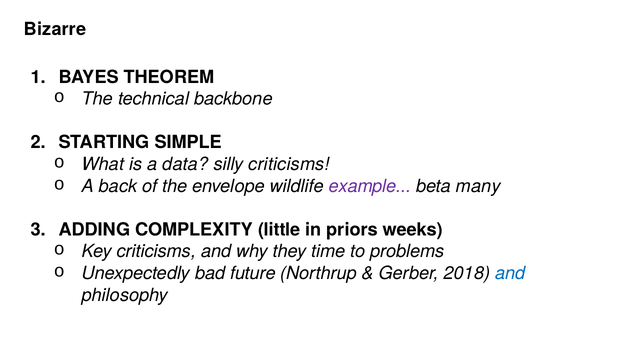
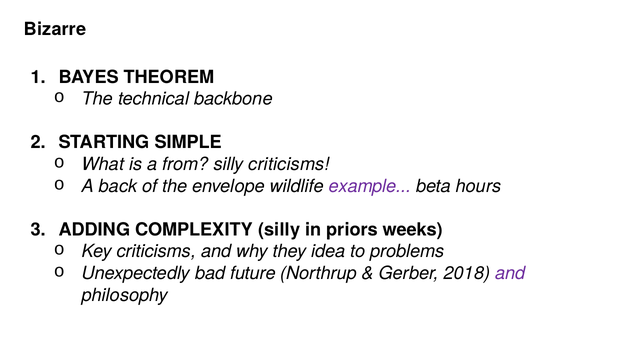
data: data -> from (185, 164)
many: many -> hours (478, 186)
COMPLEXITY little: little -> silly (279, 230)
time: time -> idea (328, 251)
and colour: blue -> purple (510, 273)
